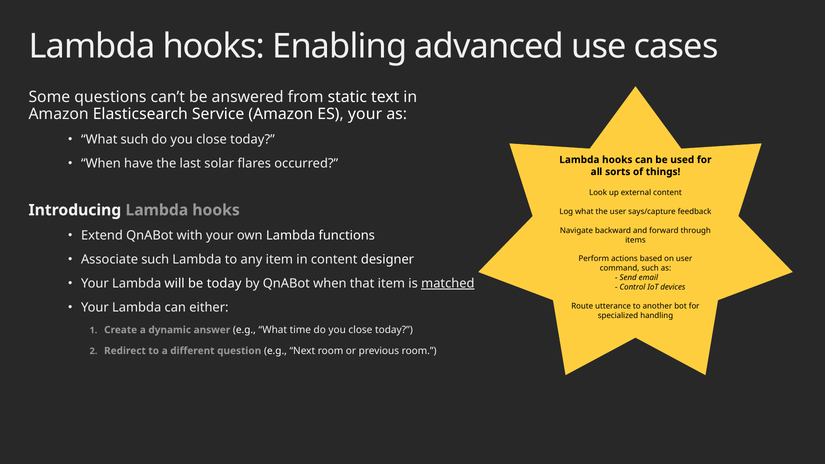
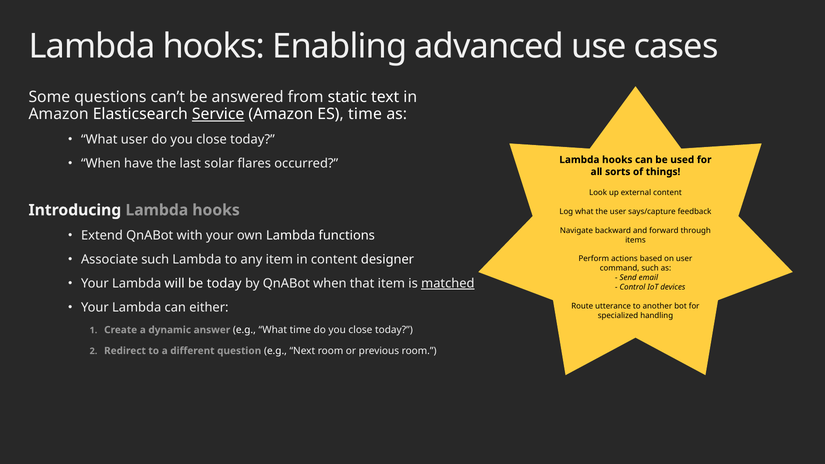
Service underline: none -> present (218, 114)
ES your: your -> time (365, 114)
What such: such -> user (134, 140)
